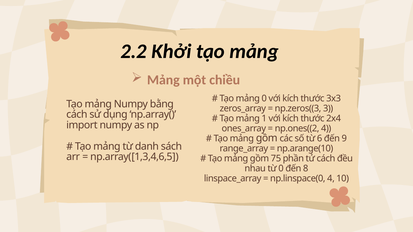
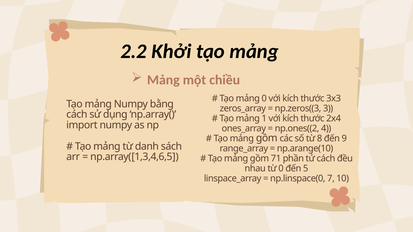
6: 6 -> 8 (320, 139)
75: 75 -> 71 (276, 159)
8: 8 -> 5 (306, 169)
np.linspace(0 4: 4 -> 7 (331, 179)
